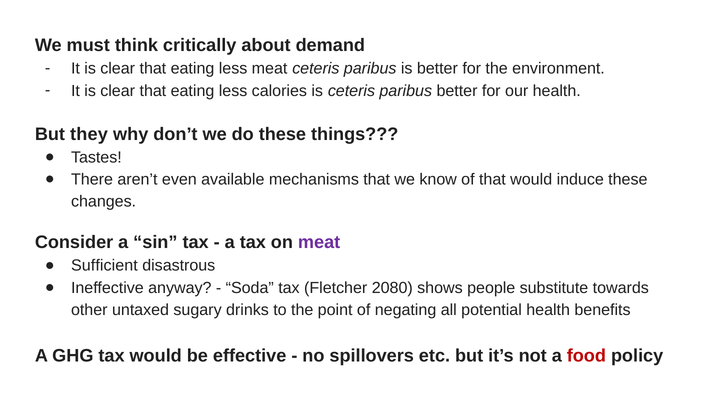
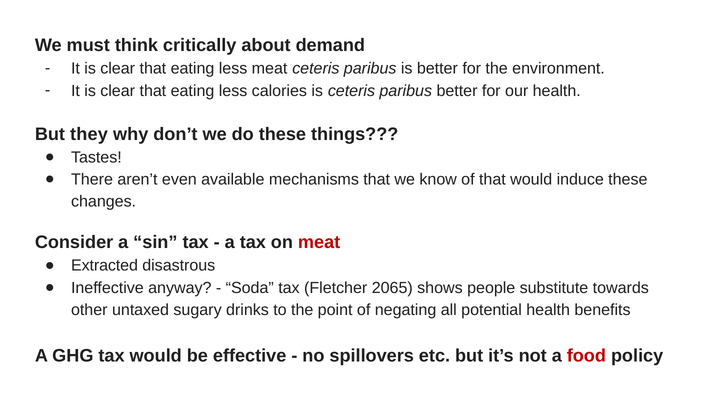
meat colour: purple -> red (319, 243)
Sufficient: Sufficient -> Extracted (105, 266)
2080: 2080 -> 2065 (392, 288)
